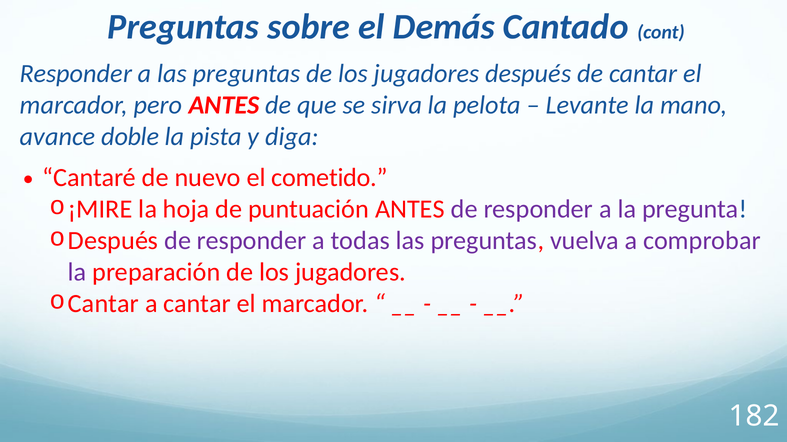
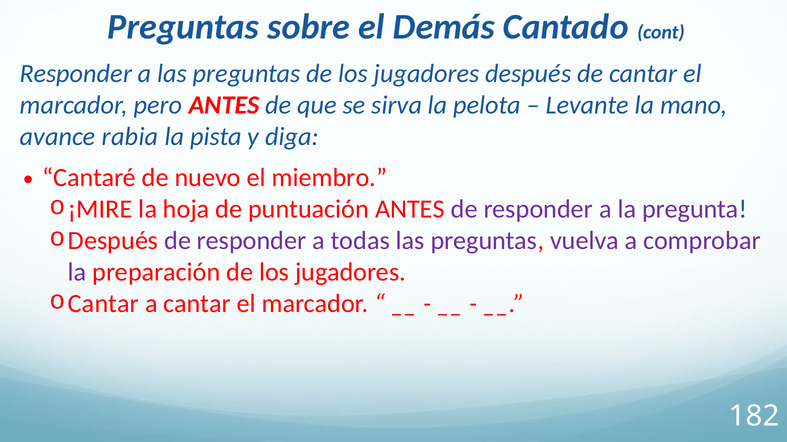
doble: doble -> rabia (130, 137)
cometido: cometido -> miembro (329, 178)
